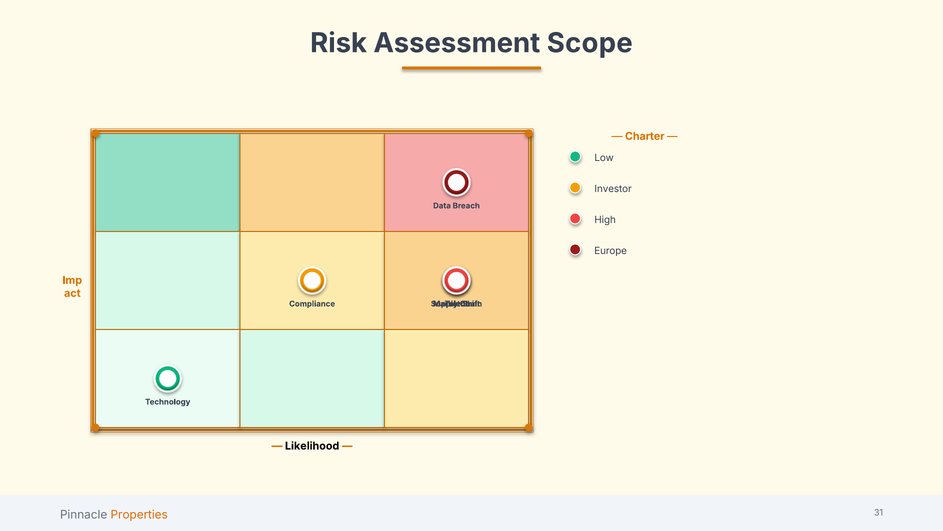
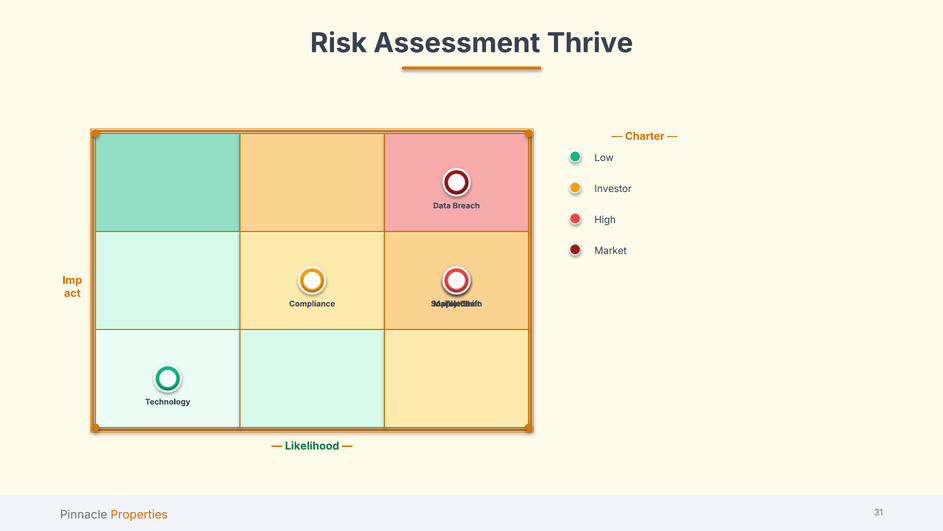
Scope: Scope -> Thrive (590, 43)
Europe: Europe -> Market (611, 251)
Likelihood colour: black -> green (312, 446)
